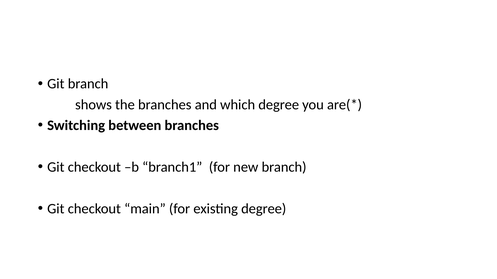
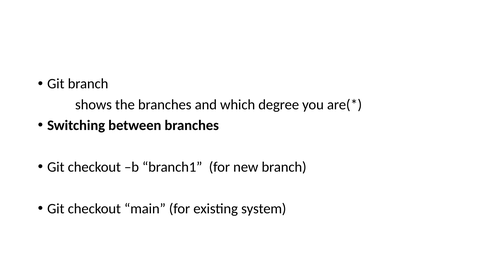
existing degree: degree -> system (264, 209)
